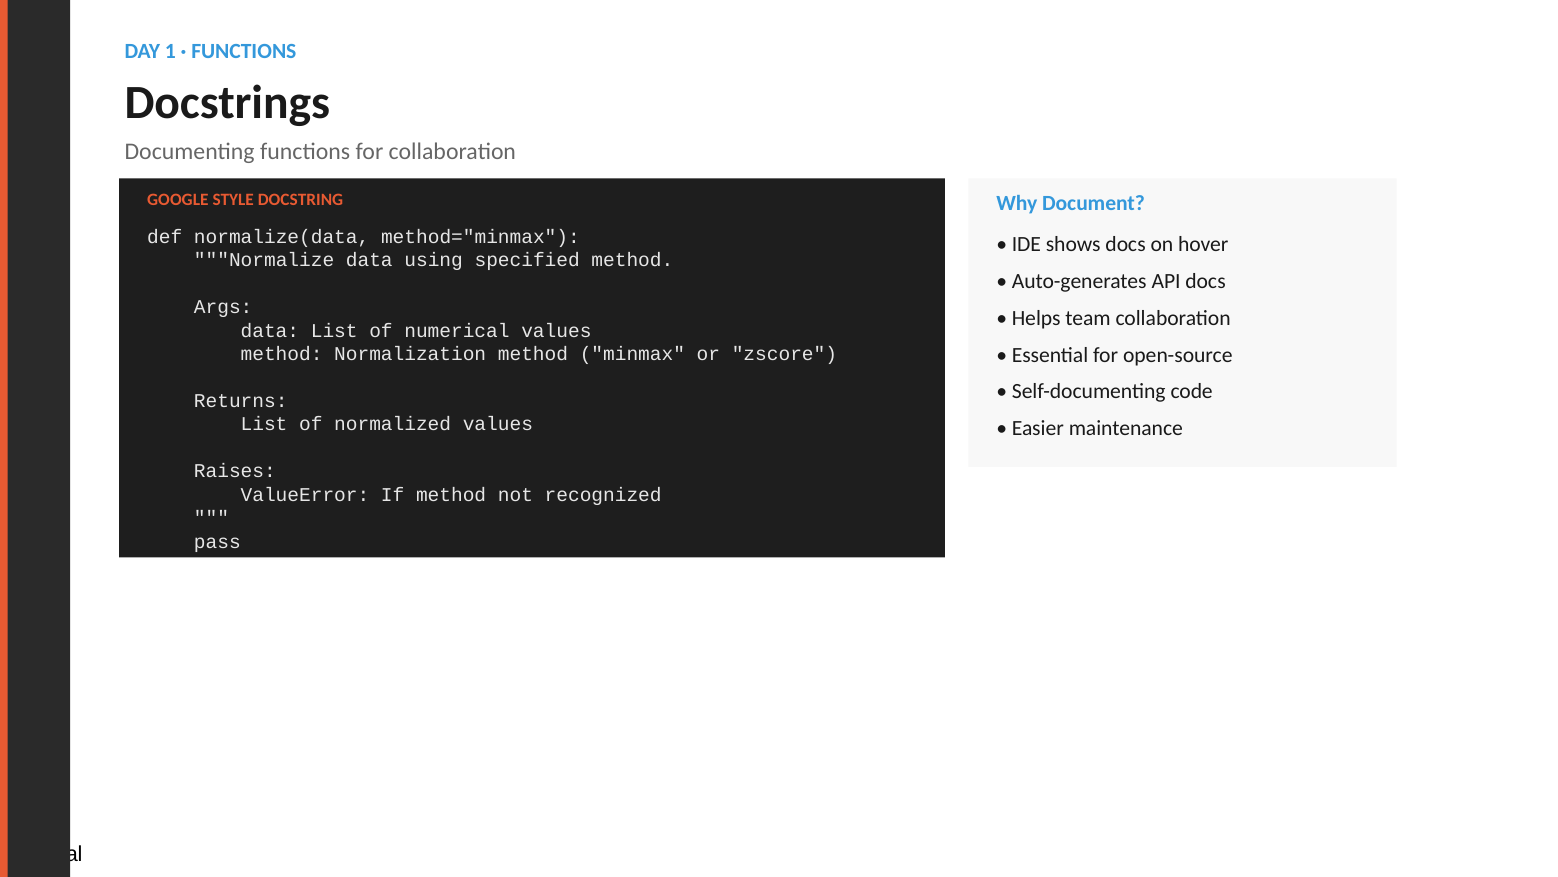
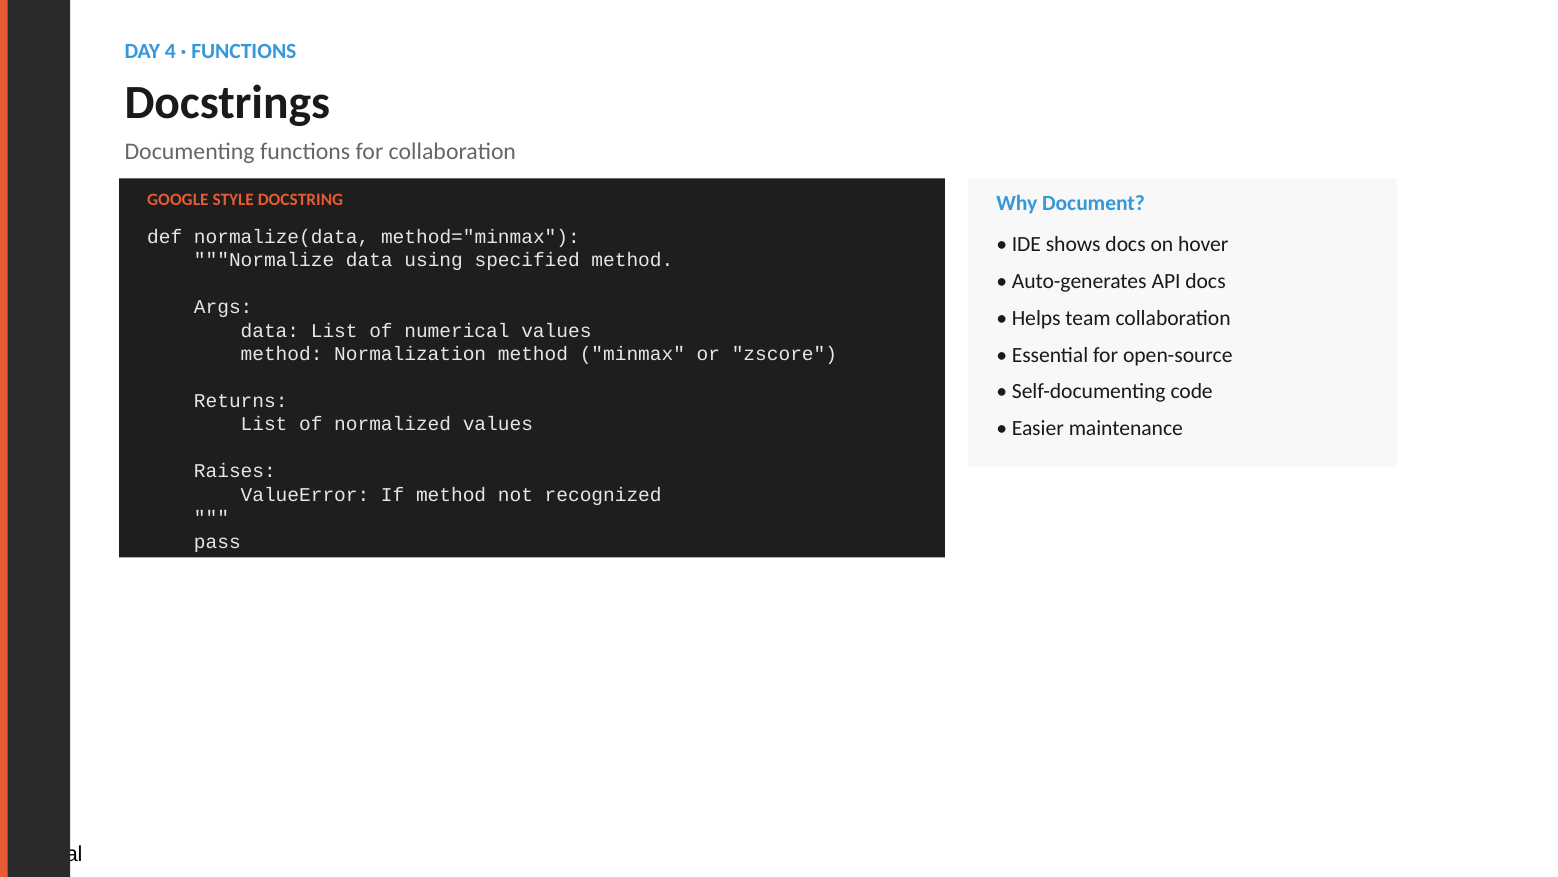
1: 1 -> 4 (170, 51)
